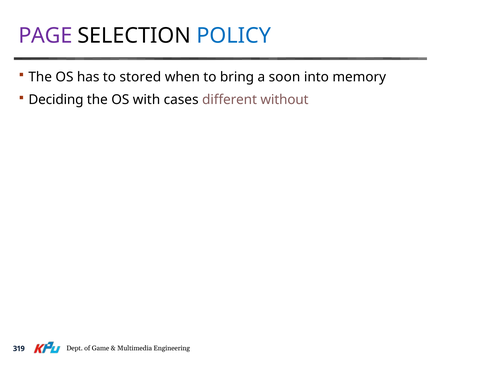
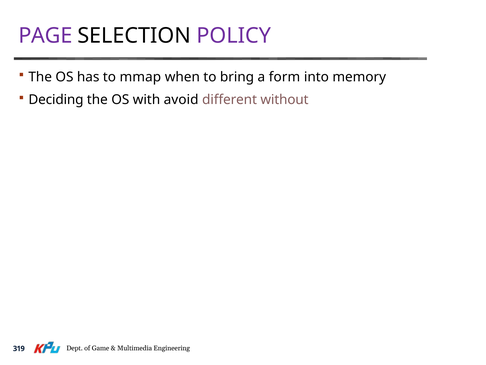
POLICY colour: blue -> purple (234, 36)
stored: stored -> mmap (140, 77)
soon: soon -> form (284, 77)
cases: cases -> avoid (181, 100)
